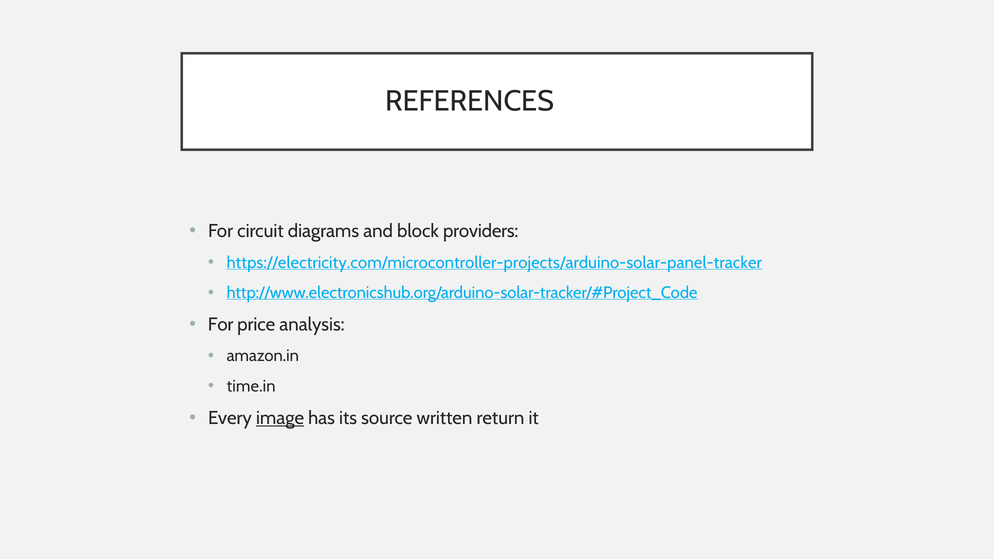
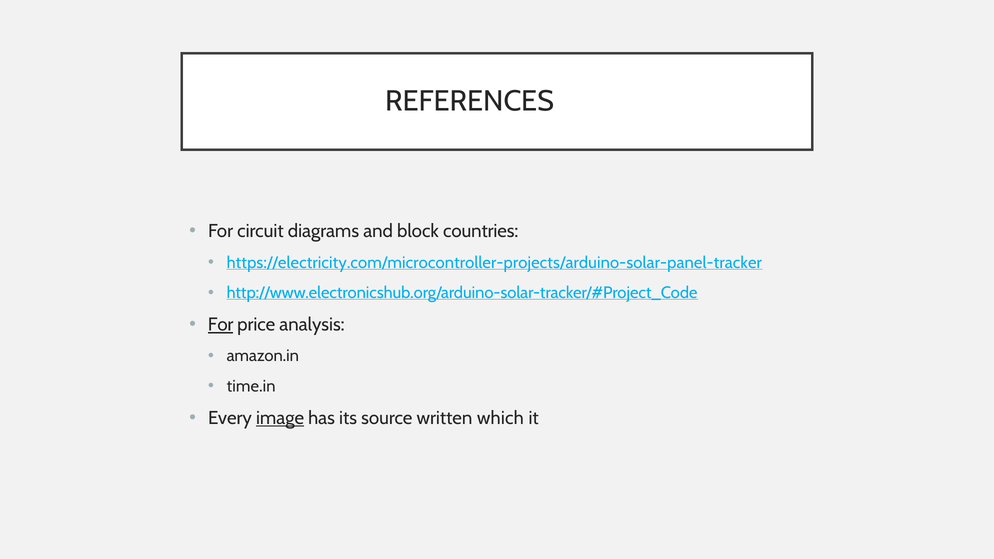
providers: providers -> countries (481, 231)
For underline: none -> present (221, 325)
return: return -> which (500, 418)
